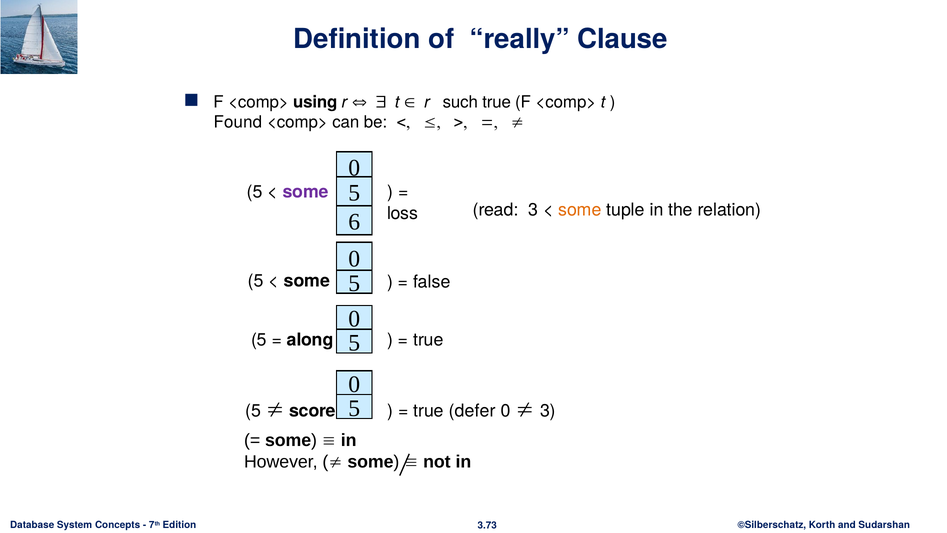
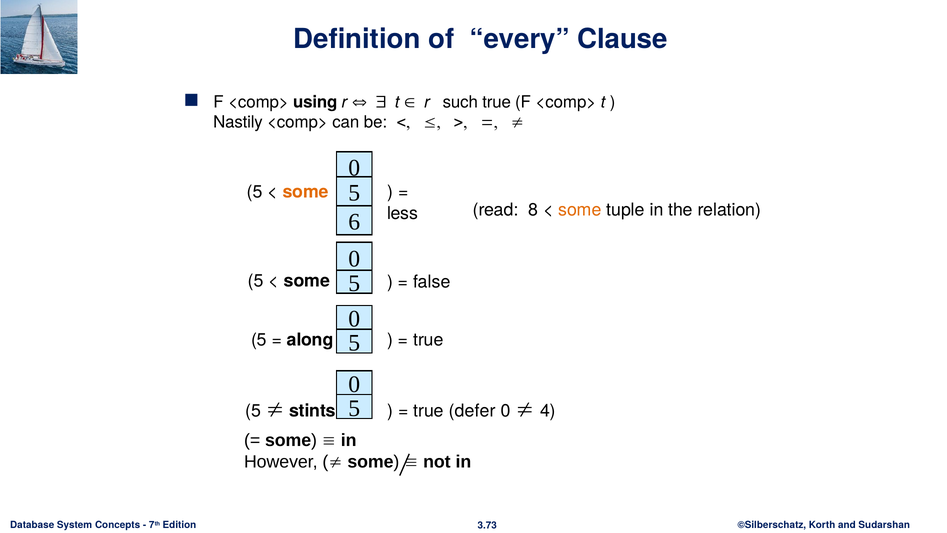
really: really -> every (520, 39)
Found: Found -> Nastily (238, 122)
some colour: purple -> orange (306, 192)
read 3: 3 -> 8 (533, 210)
loss: loss -> less (403, 213)
score: score -> stints (313, 411)
3: 3 -> 4 (548, 411)
